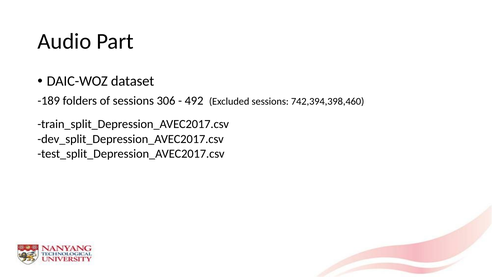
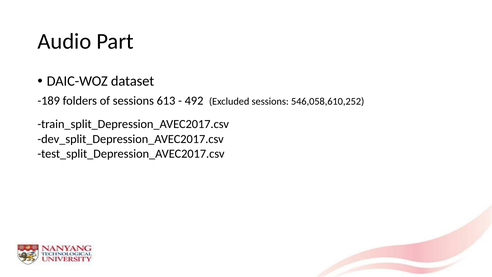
306: 306 -> 613 (166, 101)
742,394,398,460: 742,394,398,460 -> 546,058,610,252 (328, 101)
